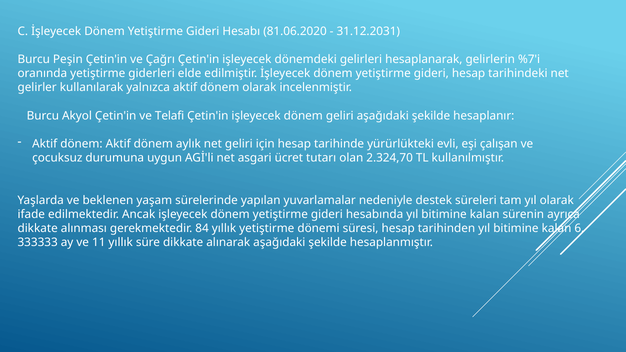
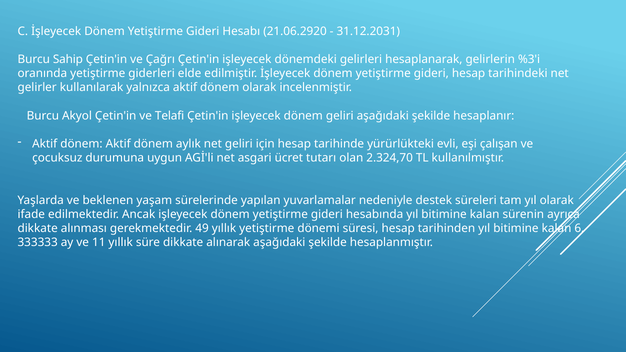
81.06.2020: 81.06.2020 -> 21.06.2920 (295, 31)
Peşin: Peşin -> Sahip (68, 59)
%7'i: %7'i -> %3'i (529, 59)
84: 84 -> 49 (202, 228)
